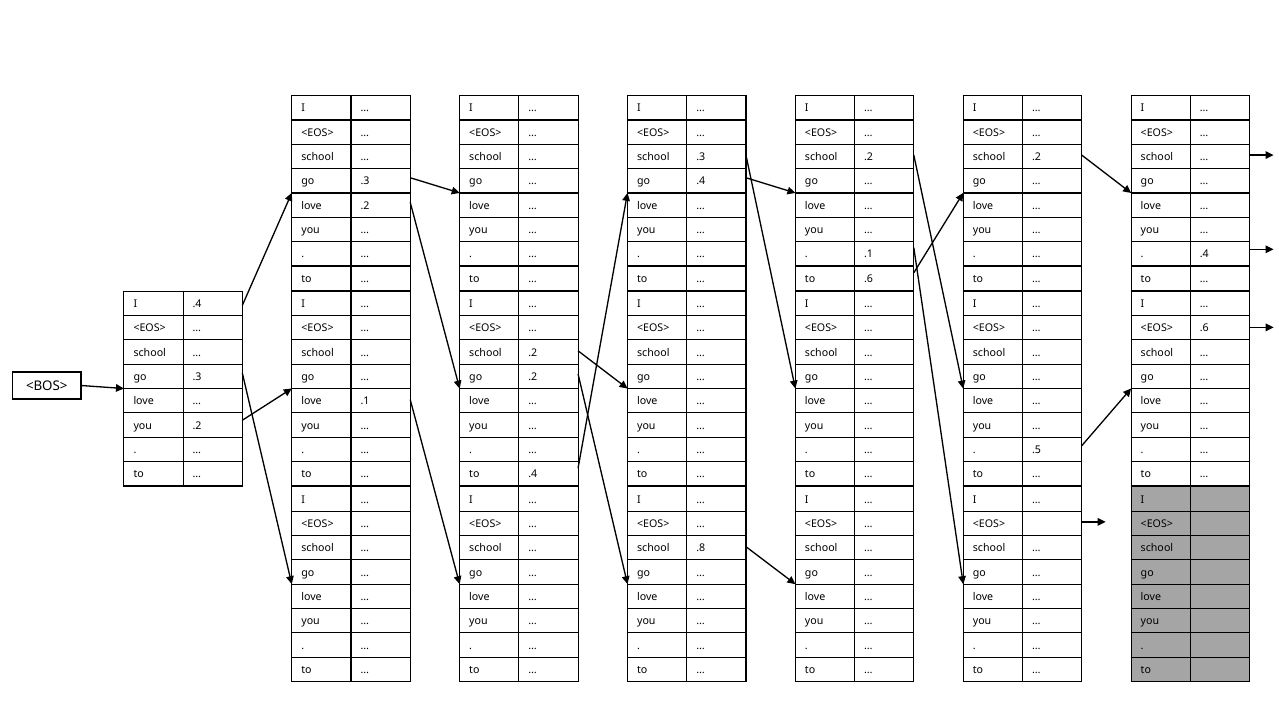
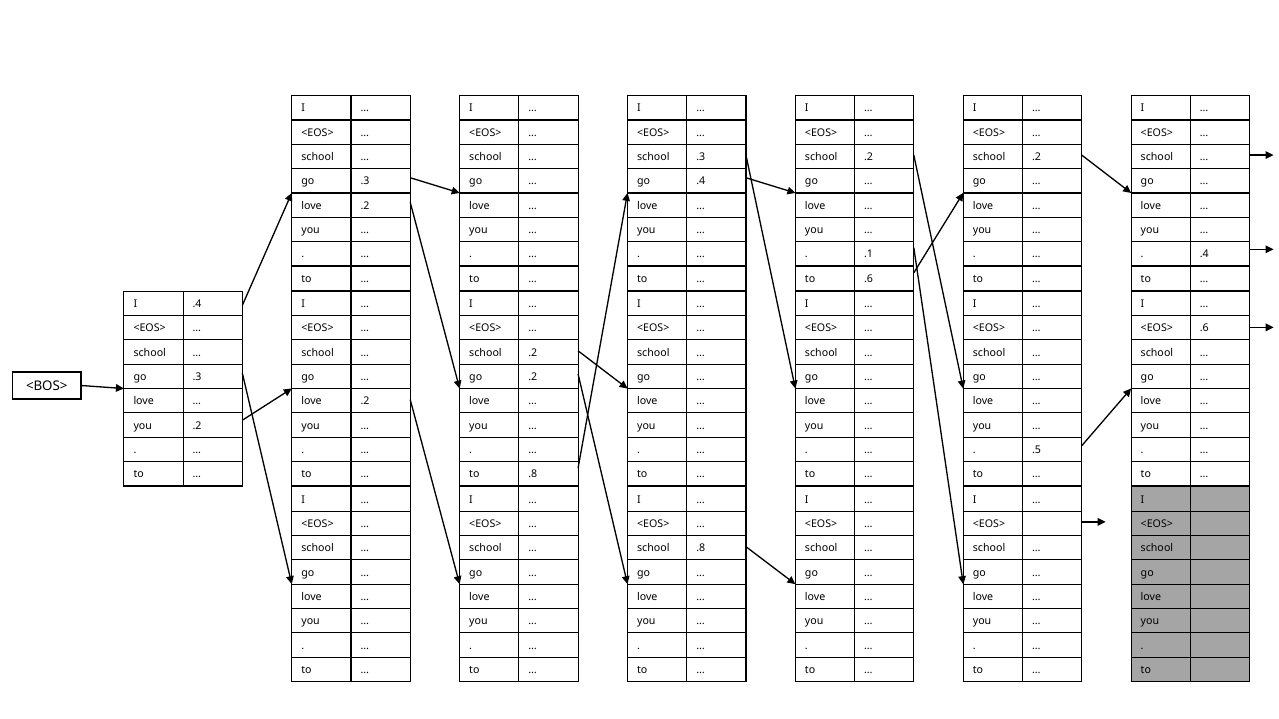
.1: .1 -> .2 (365, 402)
to .4: .4 -> .8 (533, 475)
